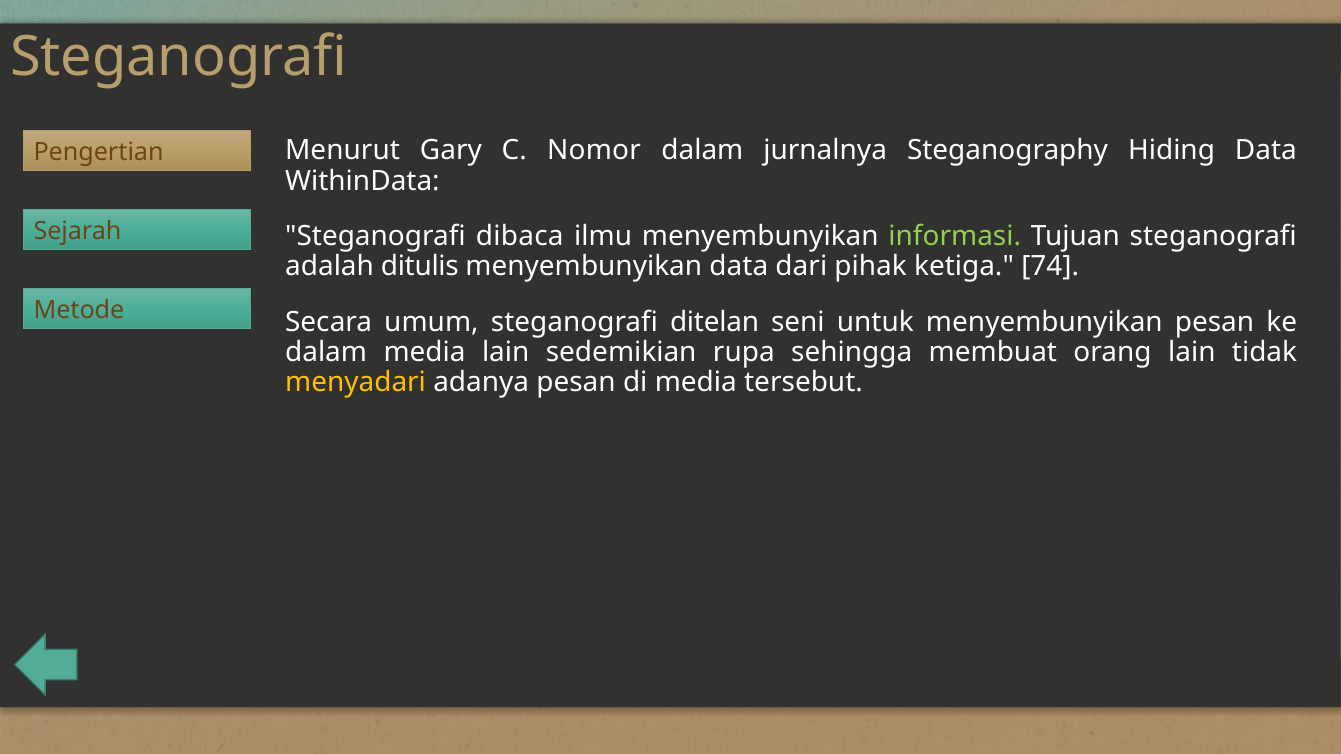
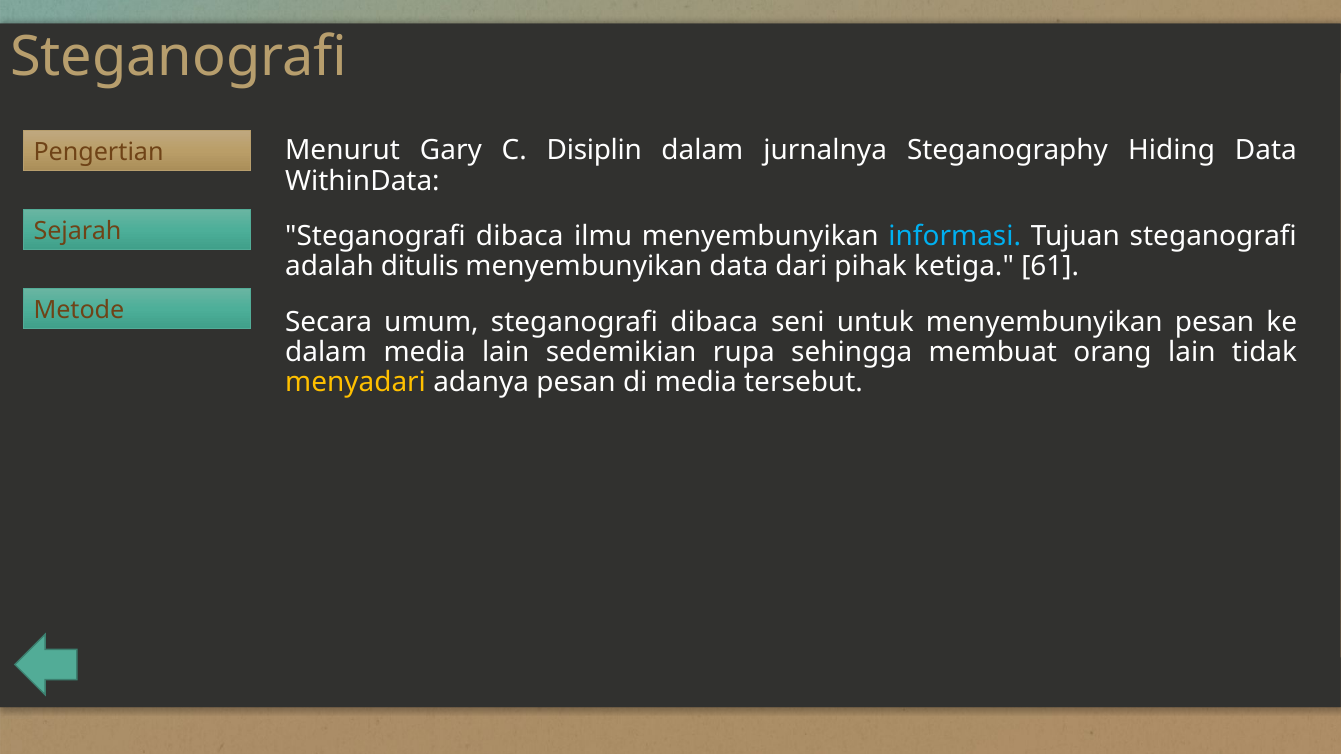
Nomor: Nomor -> Disiplin (594, 151)
informasi colour: light green -> light blue (955, 236)
74: 74 -> 61 (1050, 267)
umum steganografi ditelan: ditelan -> dibaca (714, 322)
